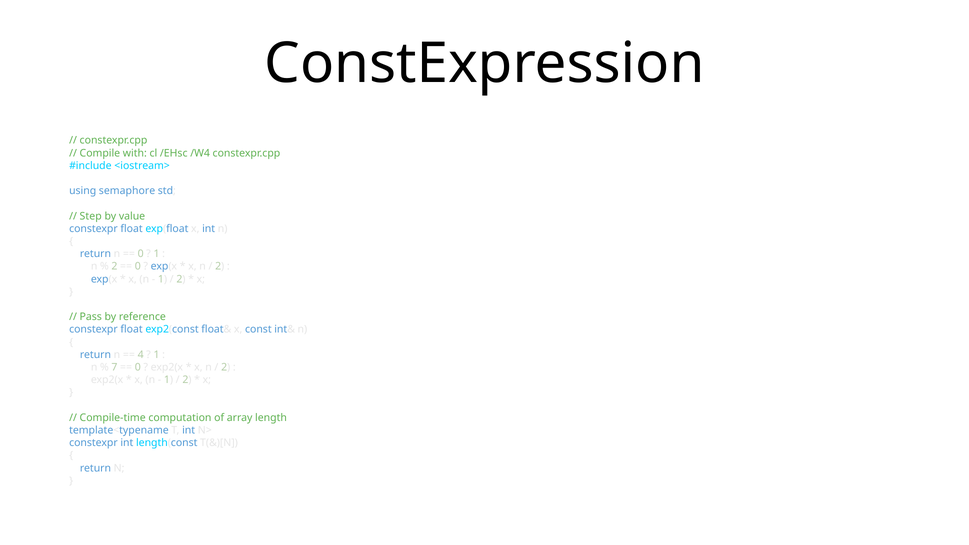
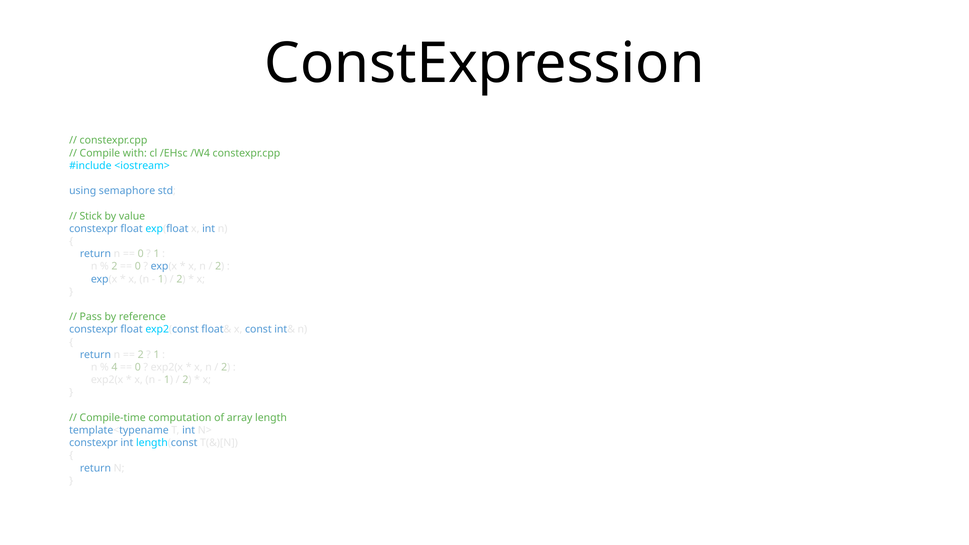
Step: Step -> Stick (91, 216)
4: 4 -> 2 (141, 355)
7: 7 -> 4 (114, 367)
